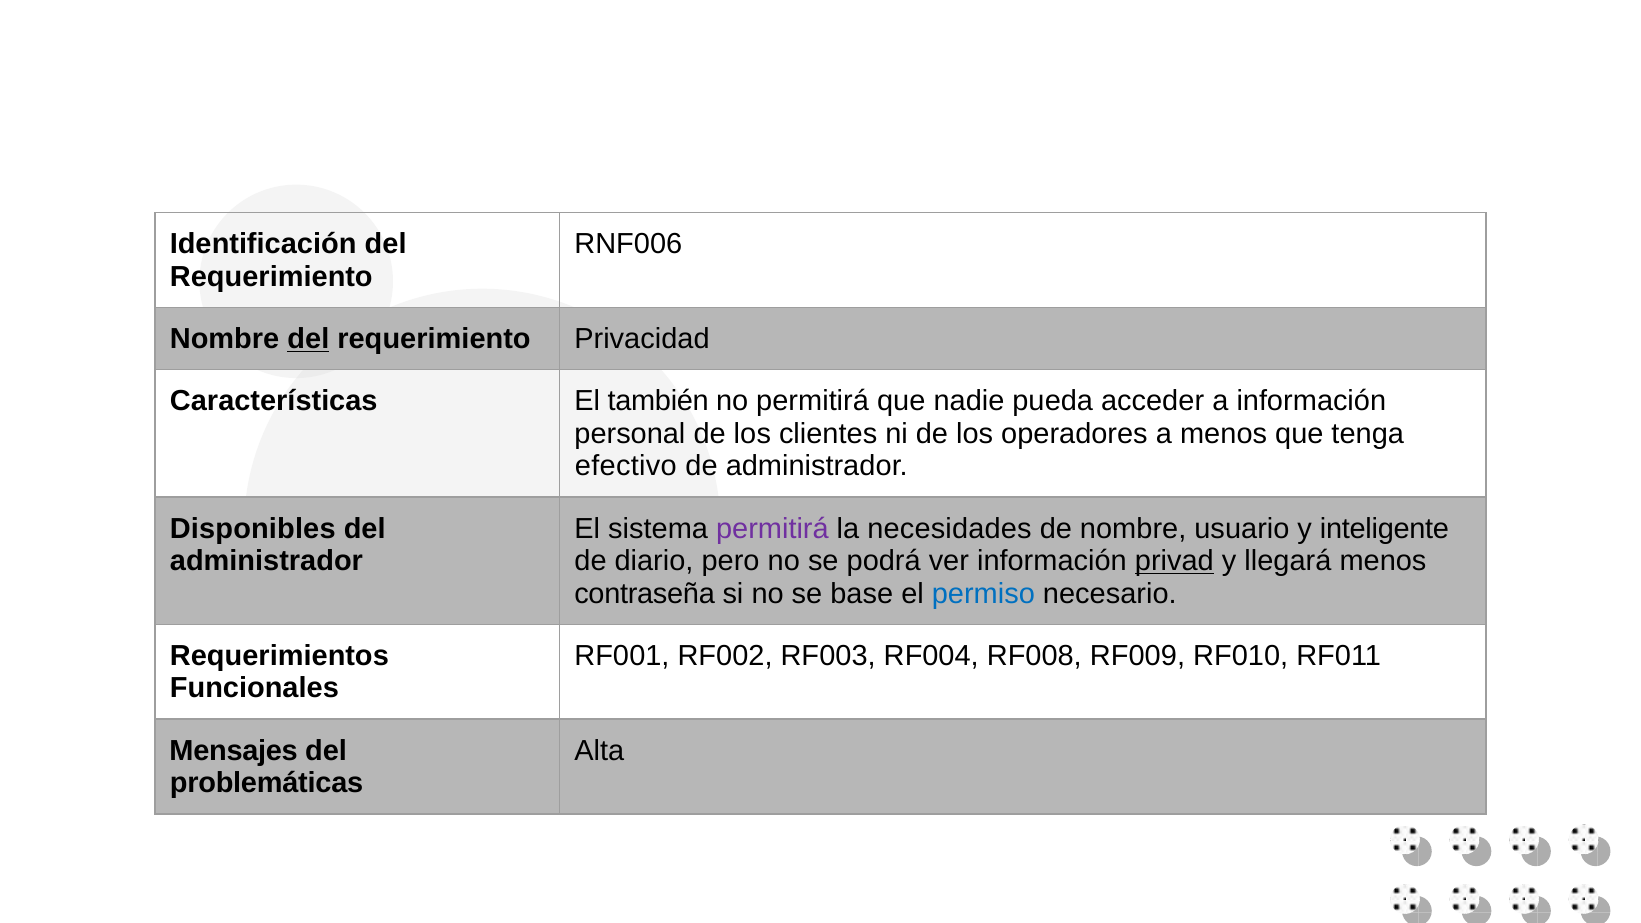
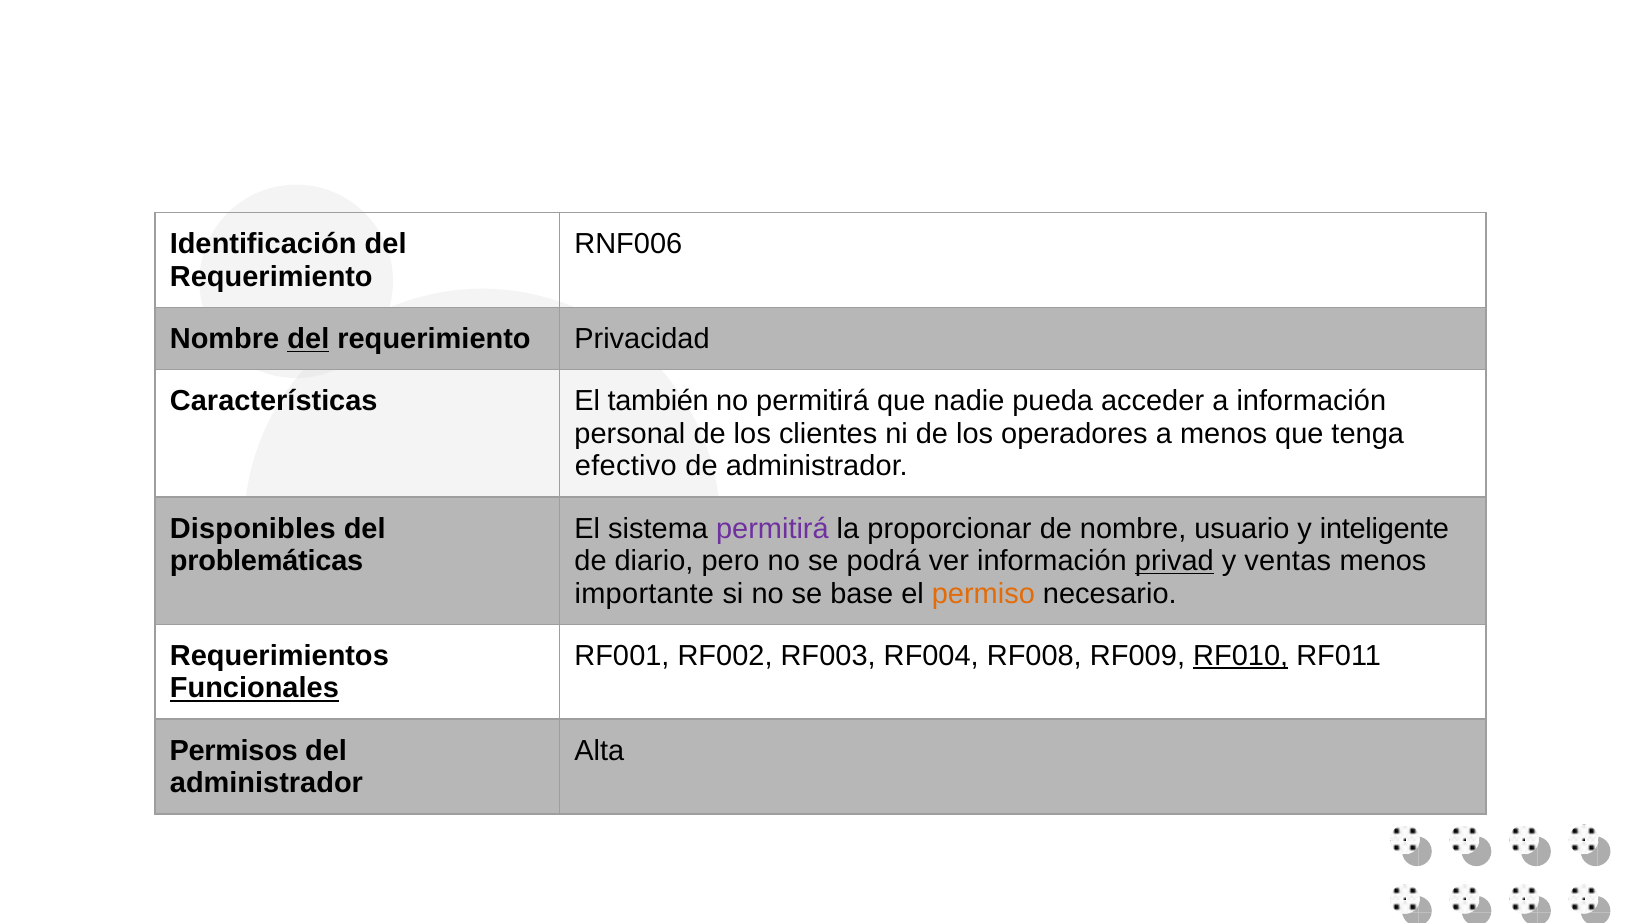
necesidades: necesidades -> proporcionar (949, 529)
administrador: administrador -> problemáticas (267, 561)
llegará: llegará -> ventas (1288, 561)
contraseña: contraseña -> importante (644, 594)
permiso colour: blue -> orange (983, 594)
RF010 underline: none -> present (1241, 656)
Funcionales underline: none -> present (254, 689)
Mensajes: Mensajes -> Permisos (234, 751)
problemáticas: problemáticas -> administrador (266, 783)
